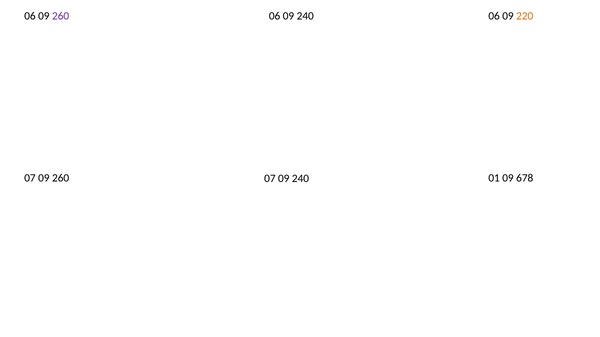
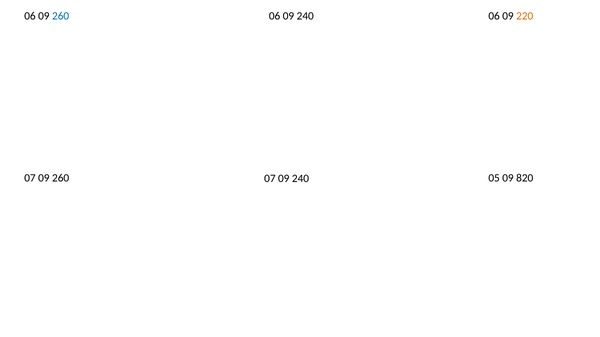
260 colour: purple -> blue (61, 16)
01: 01 -> 05 (494, 179)
678: 678 -> 820 (525, 179)
